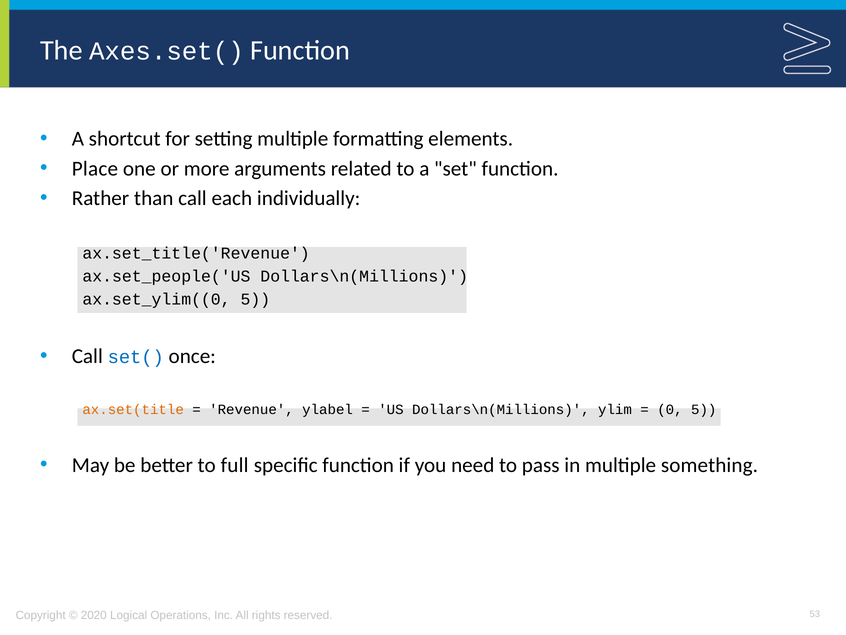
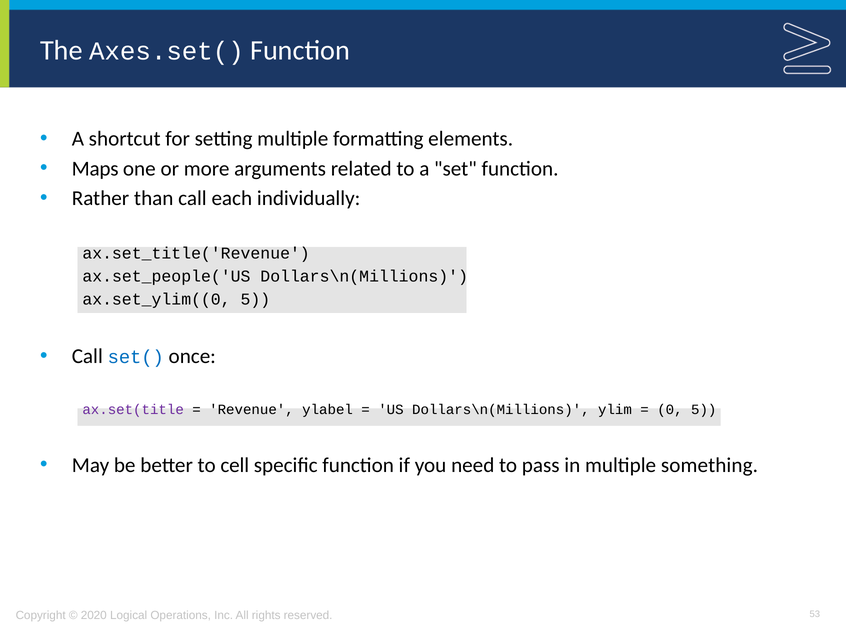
Place: Place -> Maps (95, 168)
ax.set(title colour: orange -> purple (133, 409)
full: full -> cell (235, 465)
